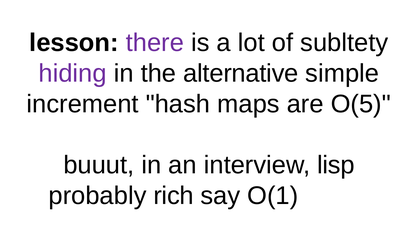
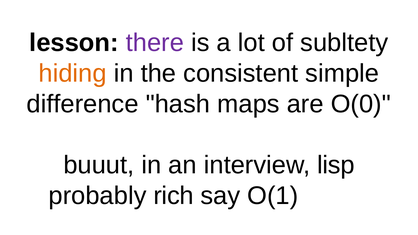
hiding colour: purple -> orange (73, 73)
alternative: alternative -> consistent (241, 73)
increment: increment -> difference (83, 104)
O(5: O(5 -> O(0 (361, 104)
